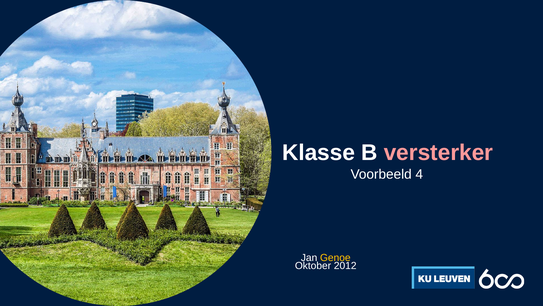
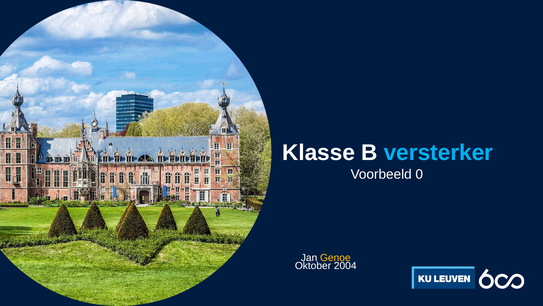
versterker colour: pink -> light blue (438, 153)
4: 4 -> 0 (419, 174)
2012: 2012 -> 2004 (345, 265)
